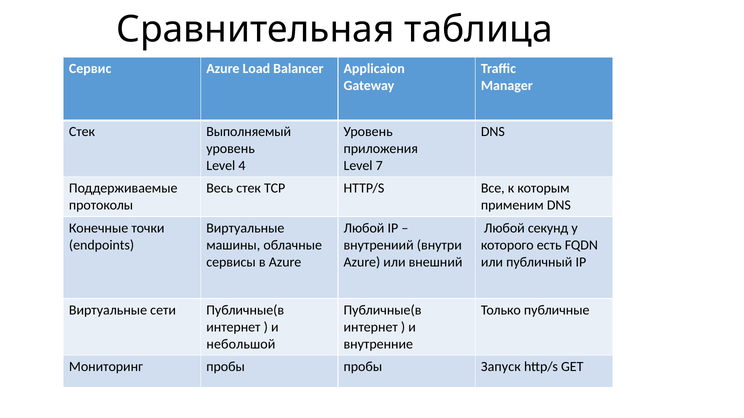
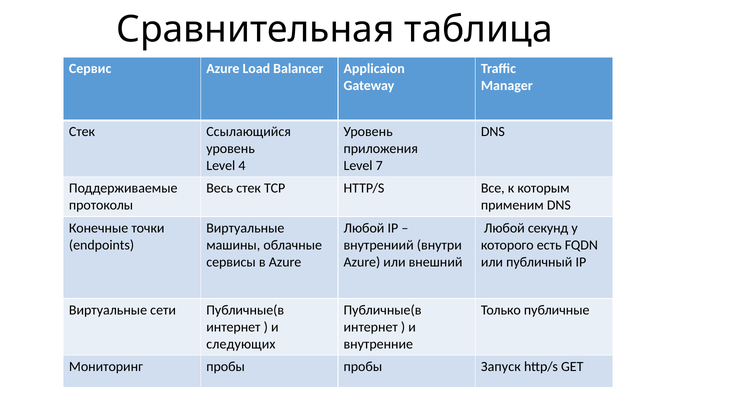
Выполняемый: Выполняемый -> Ссылающийся (249, 132)
небольшой: небольшой -> следующих (241, 344)
